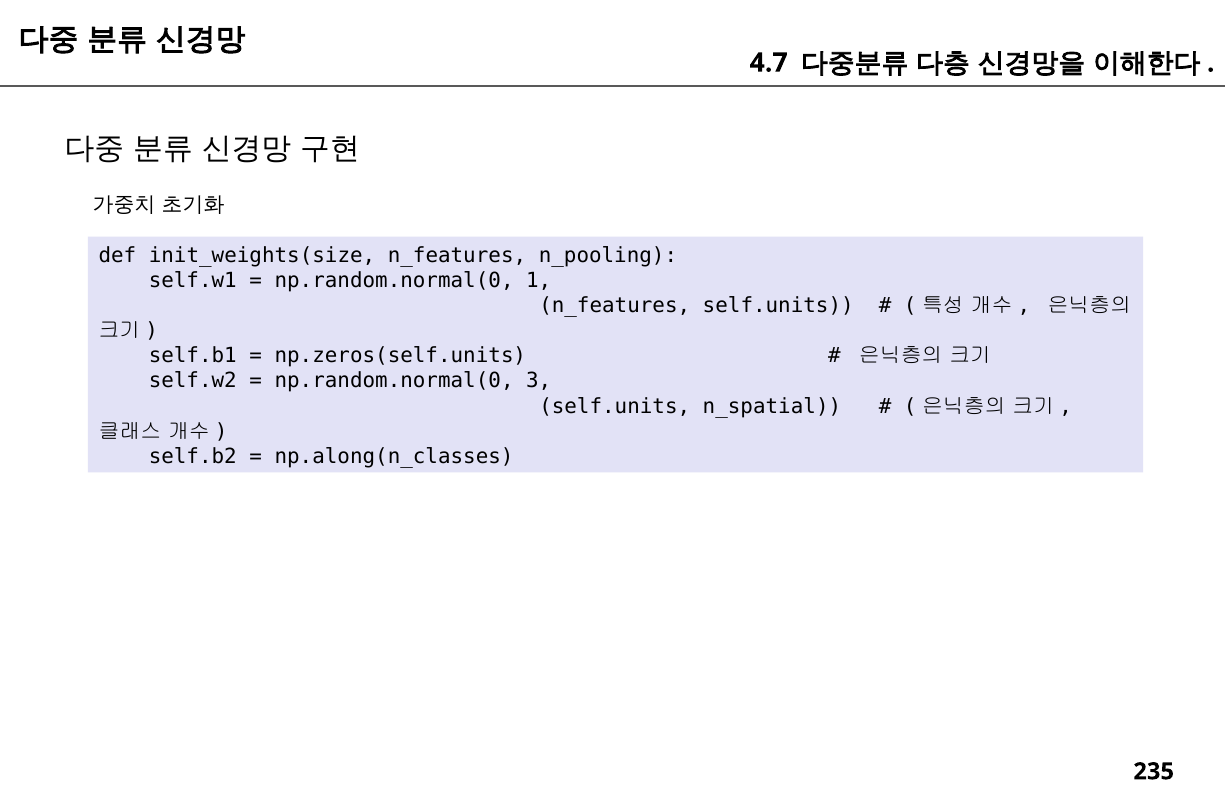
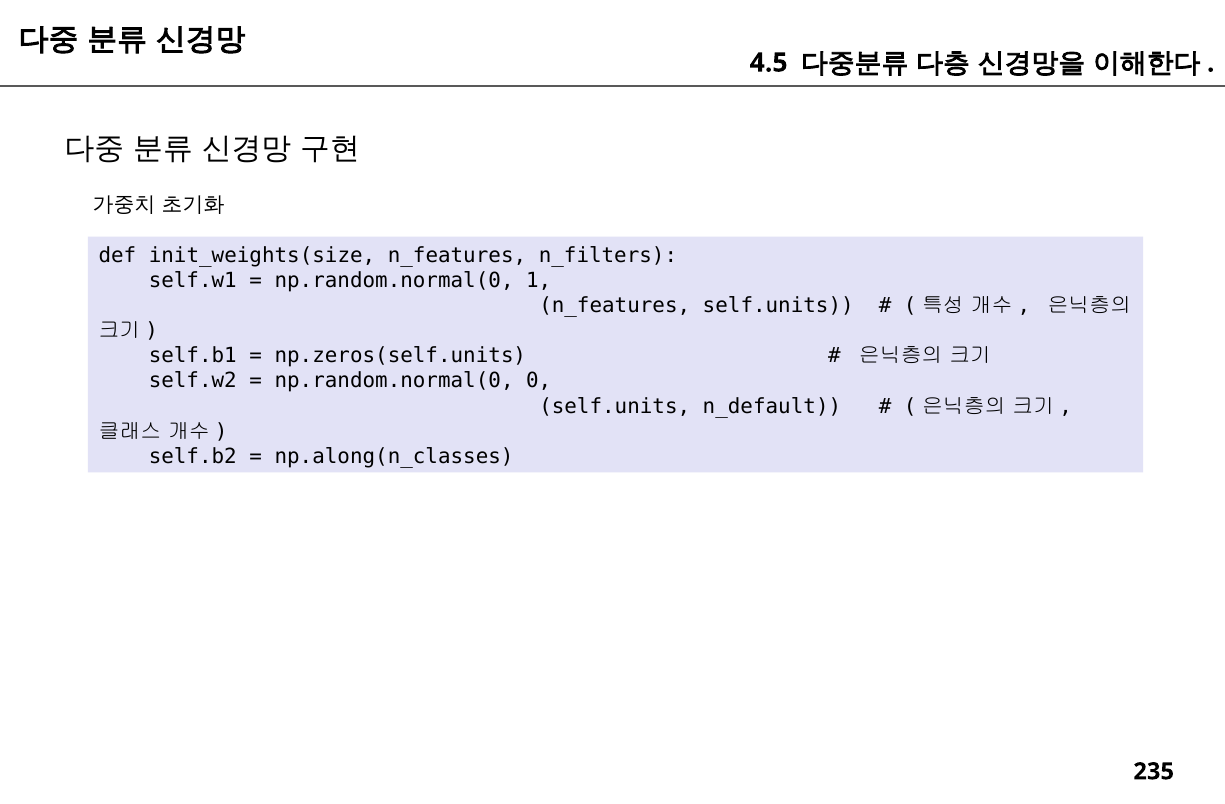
4.7: 4.7 -> 4.5 (769, 63)
n_pooling: n_pooling -> n_filters (608, 256)
3: 3 -> 0 (539, 381)
n_spatial: n_spatial -> n_default (772, 406)
